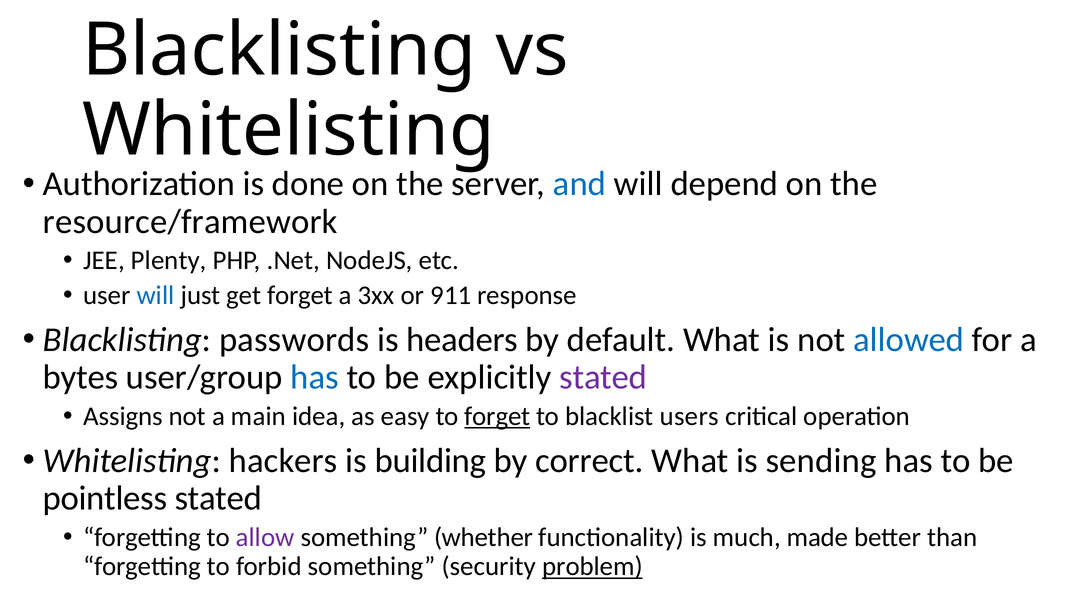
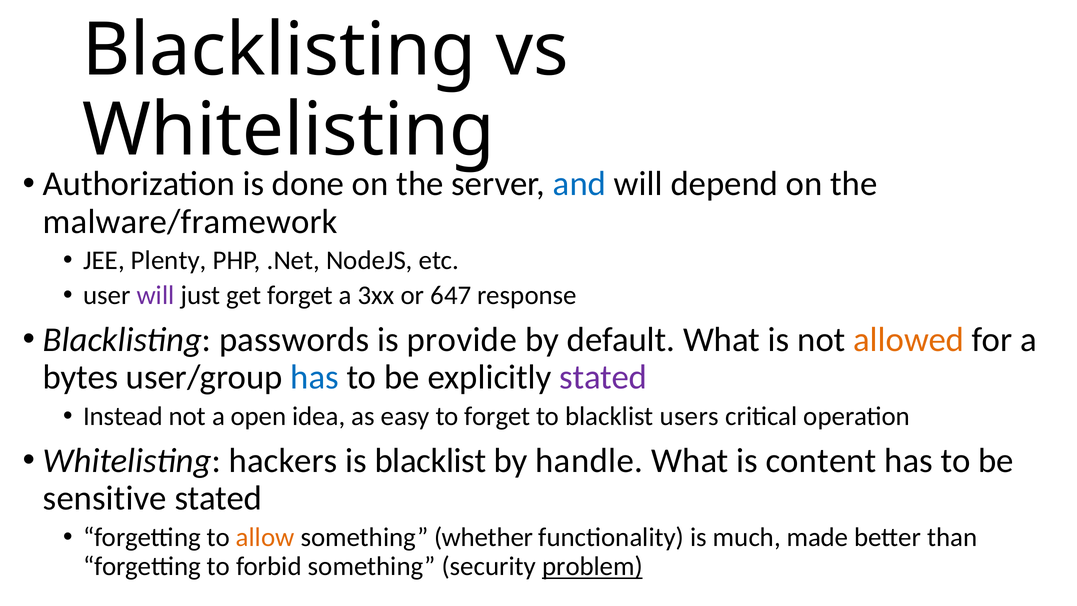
resource/framework: resource/framework -> malware/framework (190, 221)
will colour: blue -> purple (156, 295)
911: 911 -> 647 (451, 295)
headers: headers -> provide (462, 340)
allowed colour: blue -> orange (909, 340)
Assigns: Assigns -> Instead (123, 416)
main: main -> open (259, 416)
forget underline: present -> none (497, 416)
is building: building -> blacklist (430, 461)
correct: correct -> handle (589, 461)
sending: sending -> content (821, 461)
pointless: pointless -> sensitive (105, 498)
allow colour: purple -> orange (265, 537)
